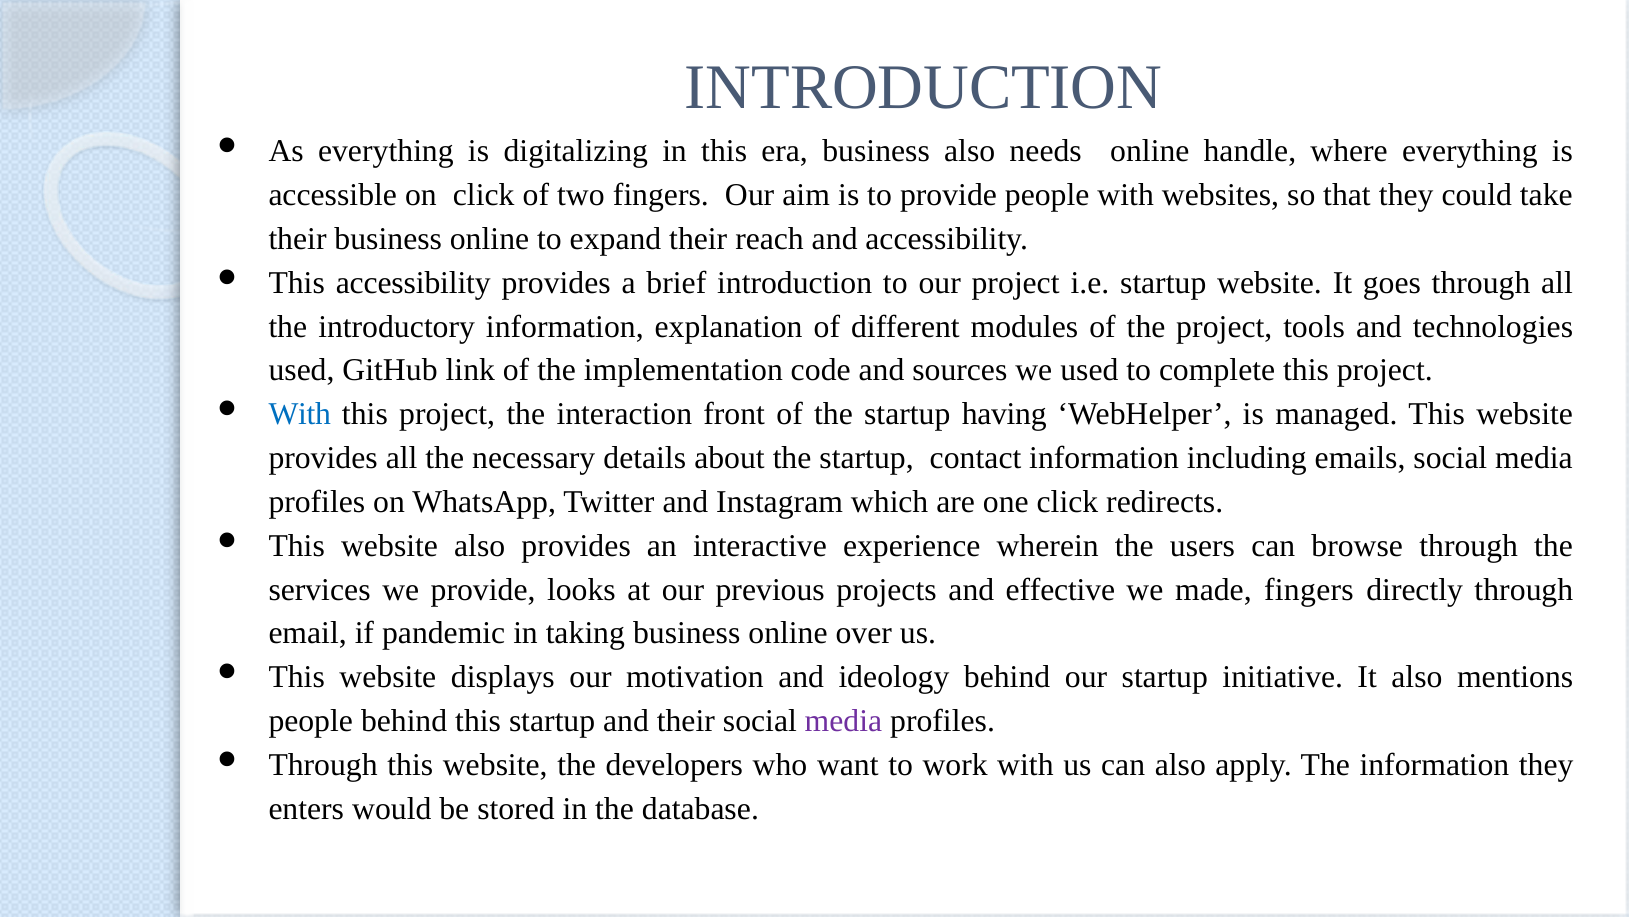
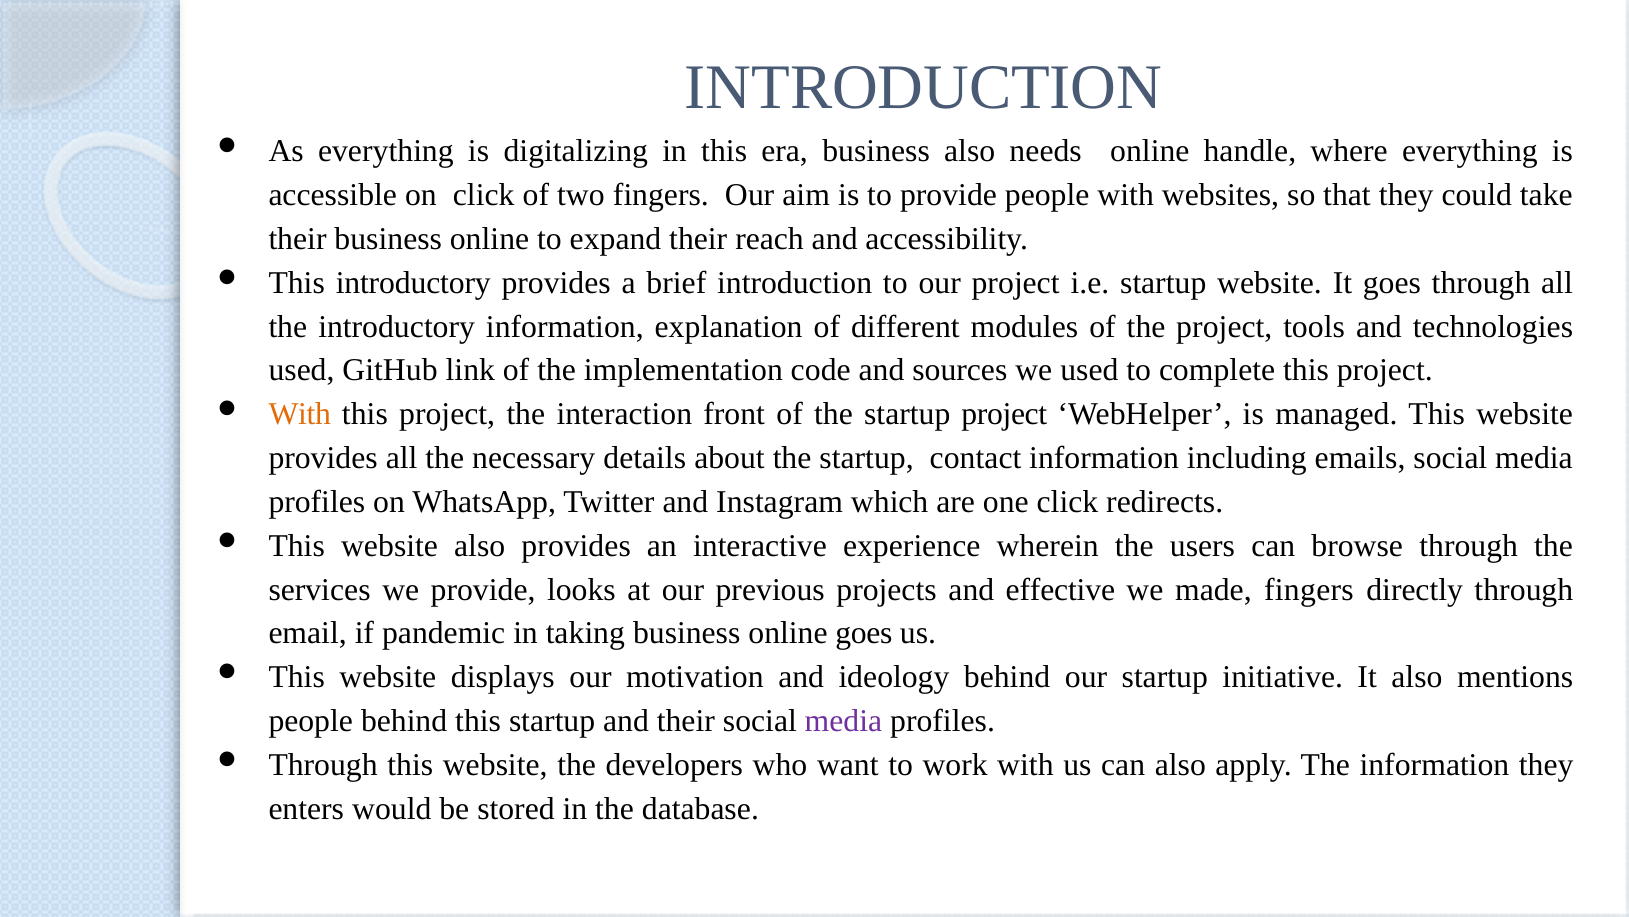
This accessibility: accessibility -> introductory (413, 283)
With colour: blue -> orange (300, 414)
startup having: having -> project (1004, 414)
online over: over -> goes (864, 633)
